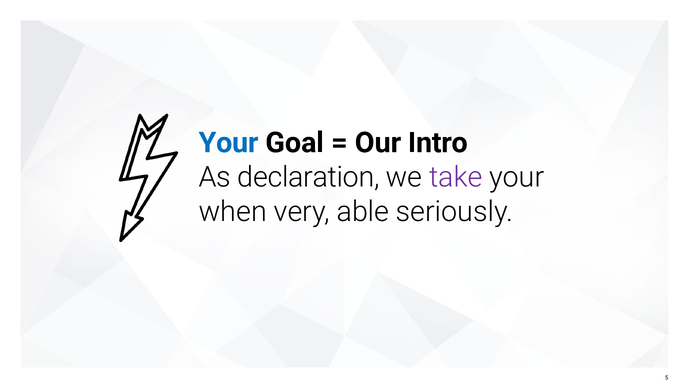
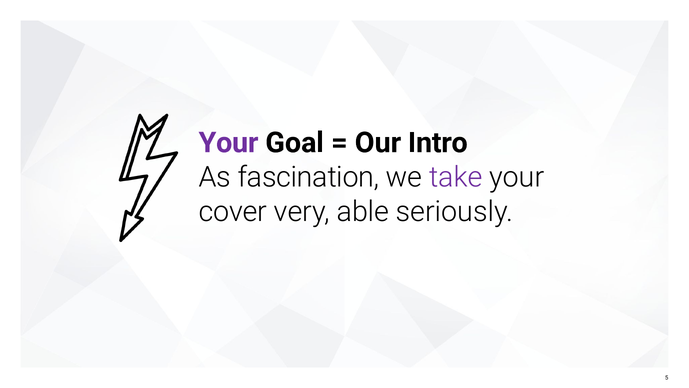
Your colour: blue -> purple (228, 143)
declaration: declaration -> fascination (309, 177)
when: when -> cover (233, 211)
